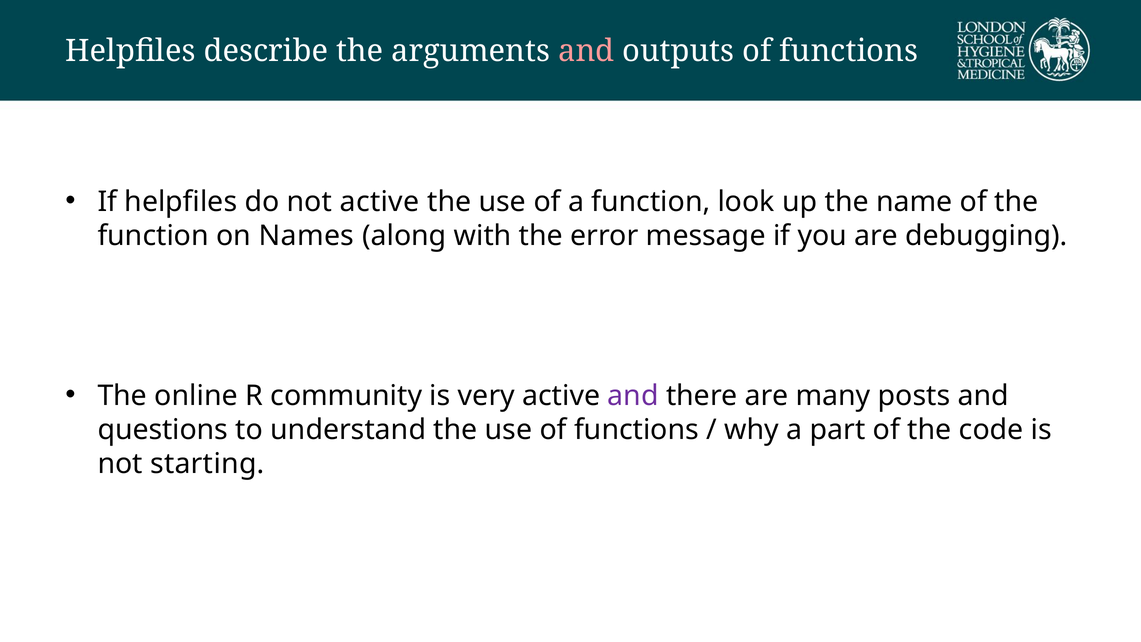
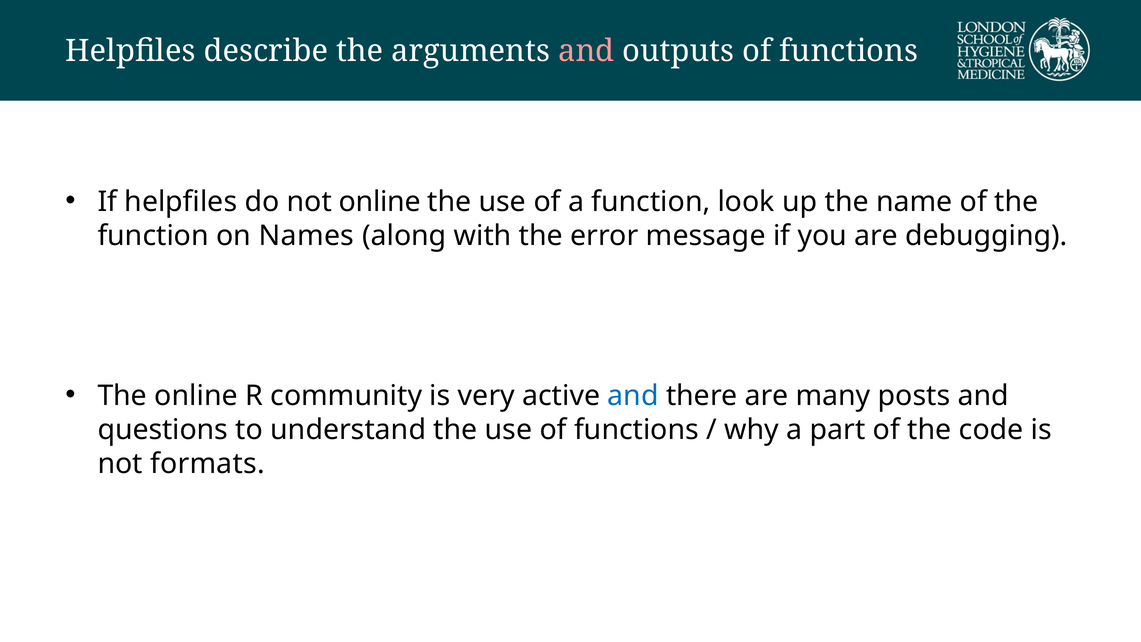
not active: active -> online (380, 202)
and colour: purple -> blue (633, 395)
starting: starting -> formats (207, 464)
